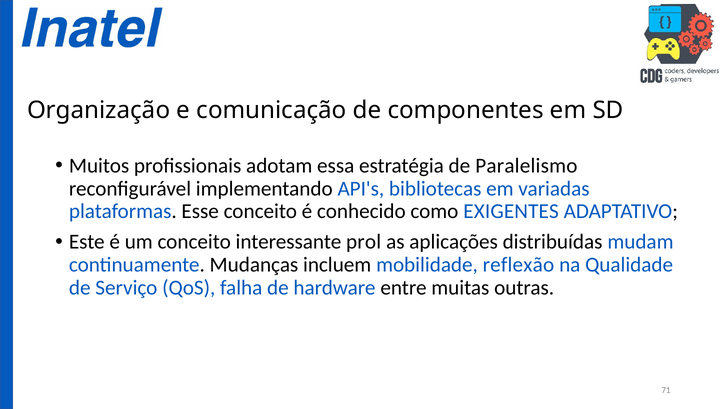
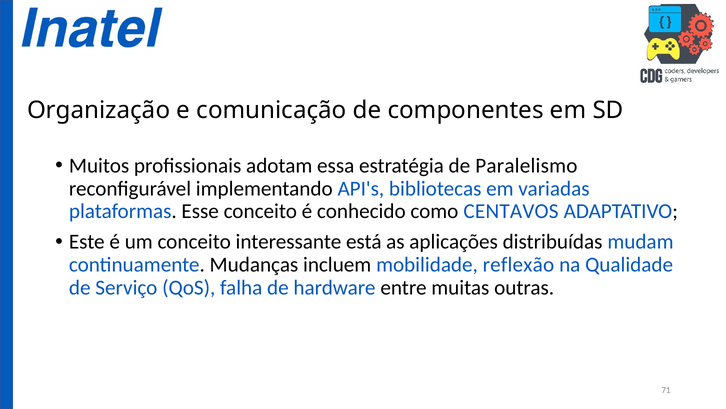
EXIGENTES: EXIGENTES -> CENTAVOS (511, 211)
prol: prol -> está (364, 242)
